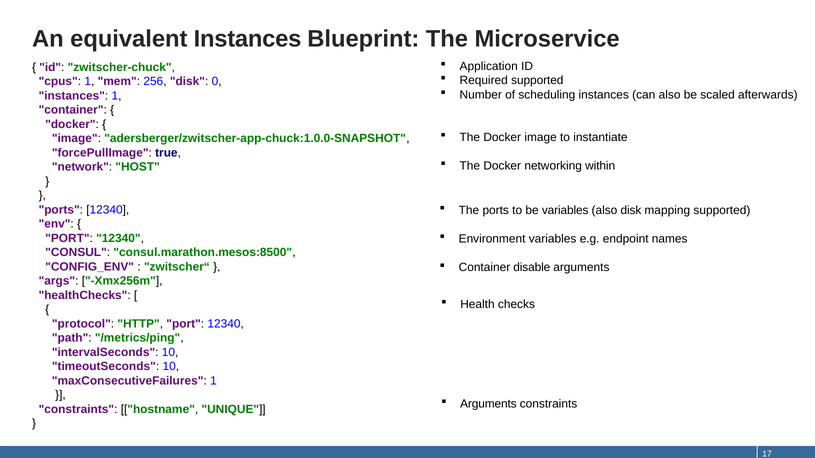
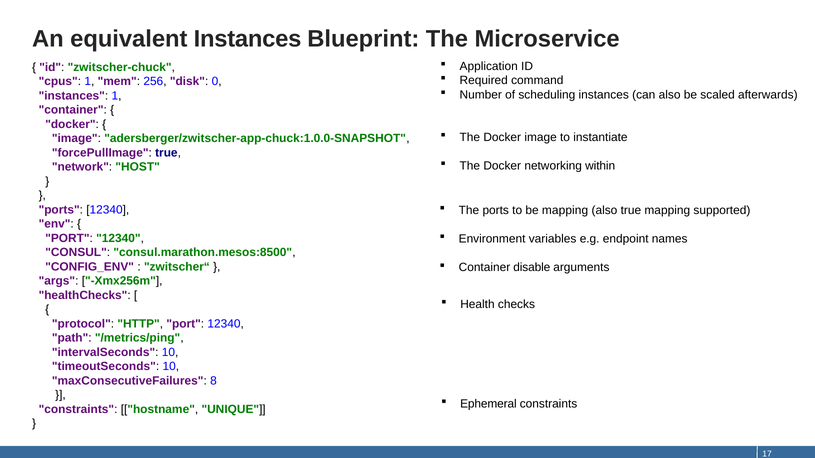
Required supported: supported -> command (537, 80)
be variables: variables -> mapping (565, 211)
also disk: disk -> true (631, 211)
maxConsecutiveFailures 1: 1 -> 8 (214, 381)
Arguments: Arguments -> Ephemeral (488, 404)
